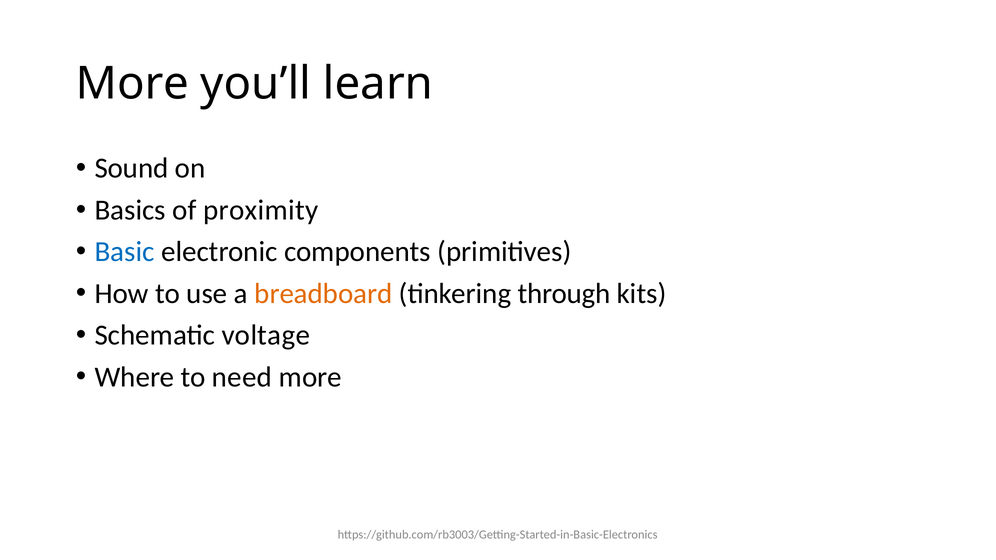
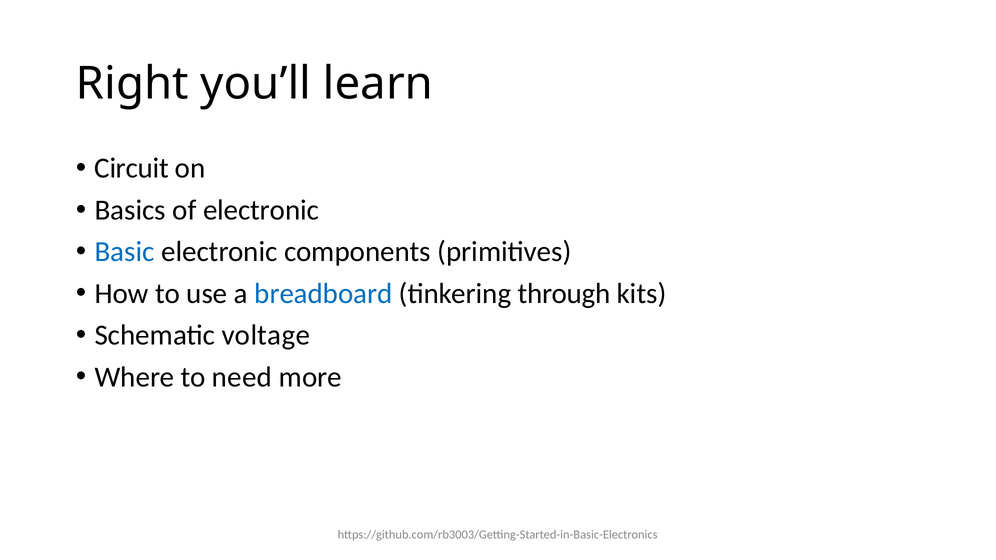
More: More -> Right (132, 84)
Sound: Sound -> Circuit (132, 168)
of proximity: proximity -> electronic (261, 210)
breadboard colour: orange -> blue (323, 294)
